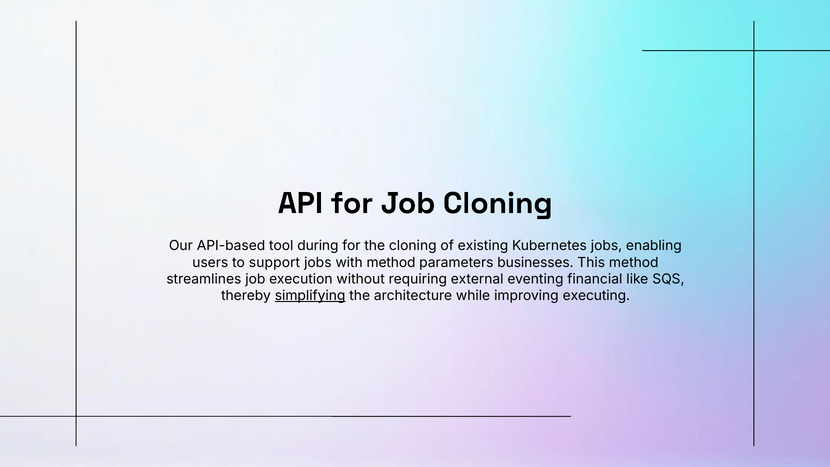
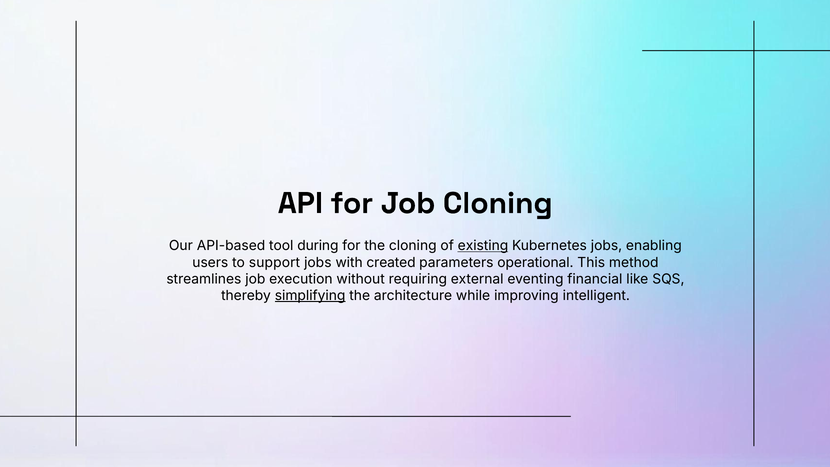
existing underline: none -> present (483, 246)
with method: method -> created (391, 262)
businesses: businesses -> operational (535, 262)
executing: executing -> intelligent (596, 296)
